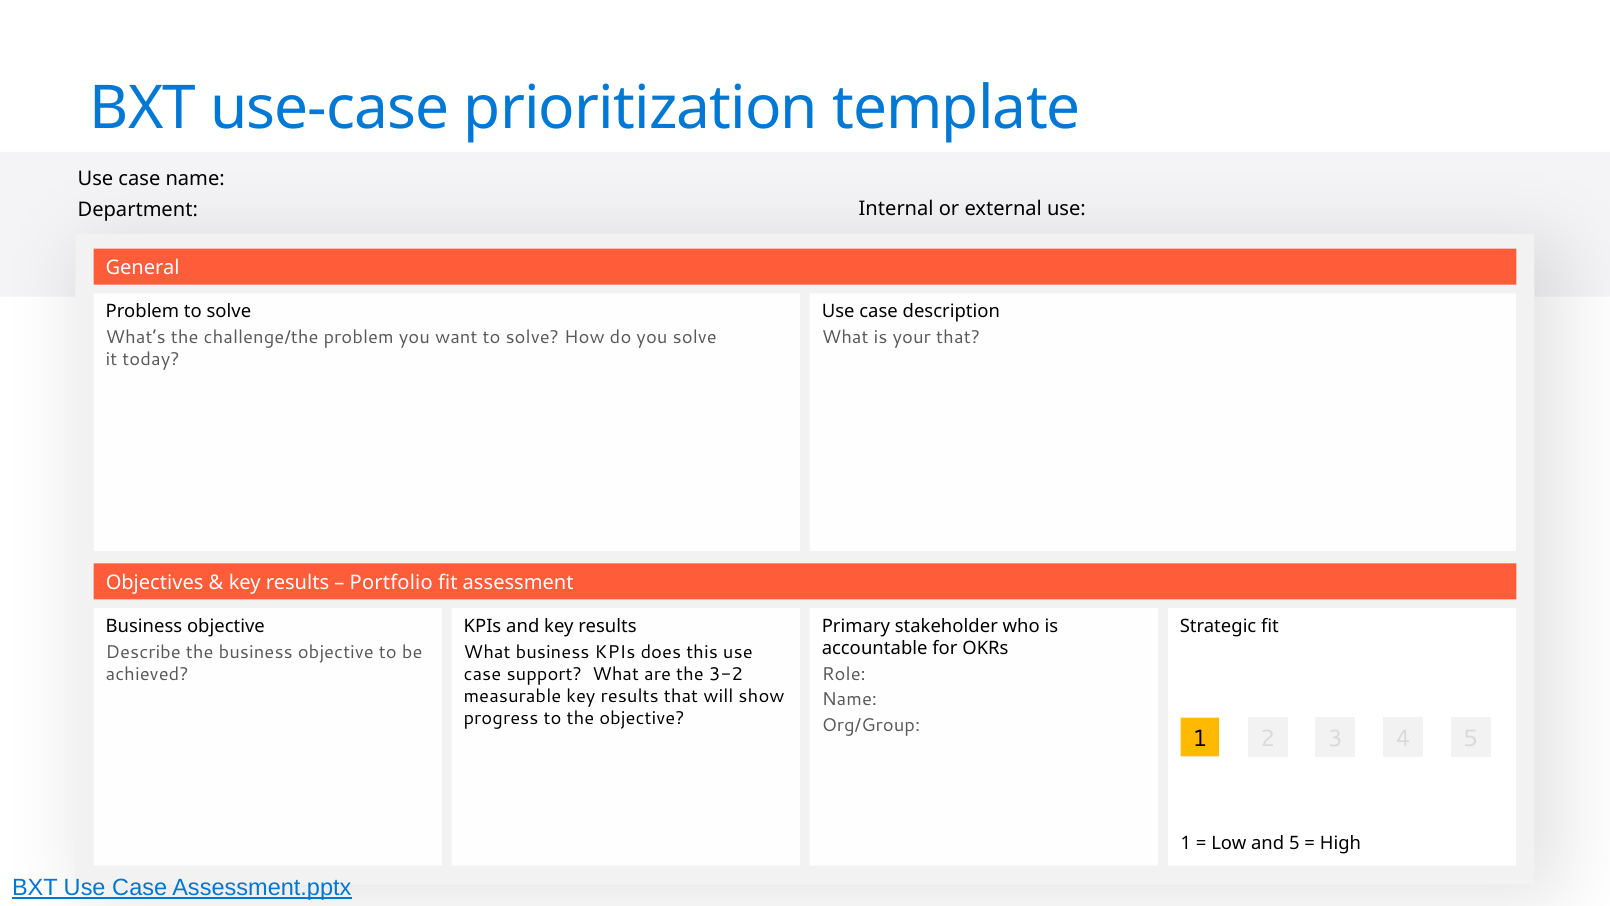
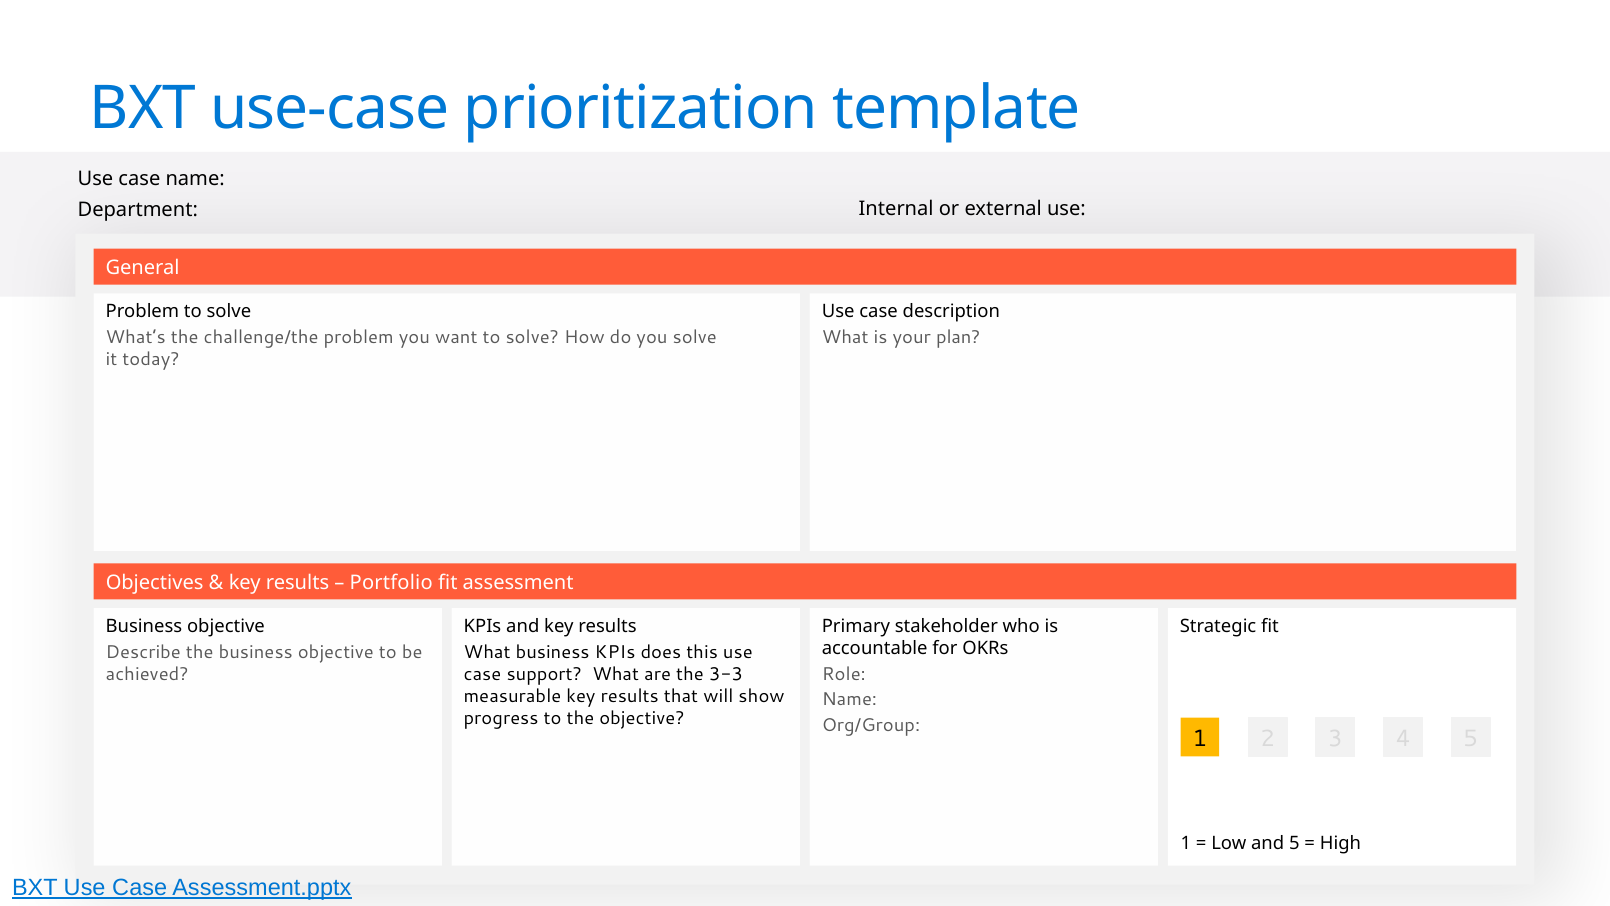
your that: that -> plan (958, 337)
3-2: 3-2 -> 3-3 (726, 674)
